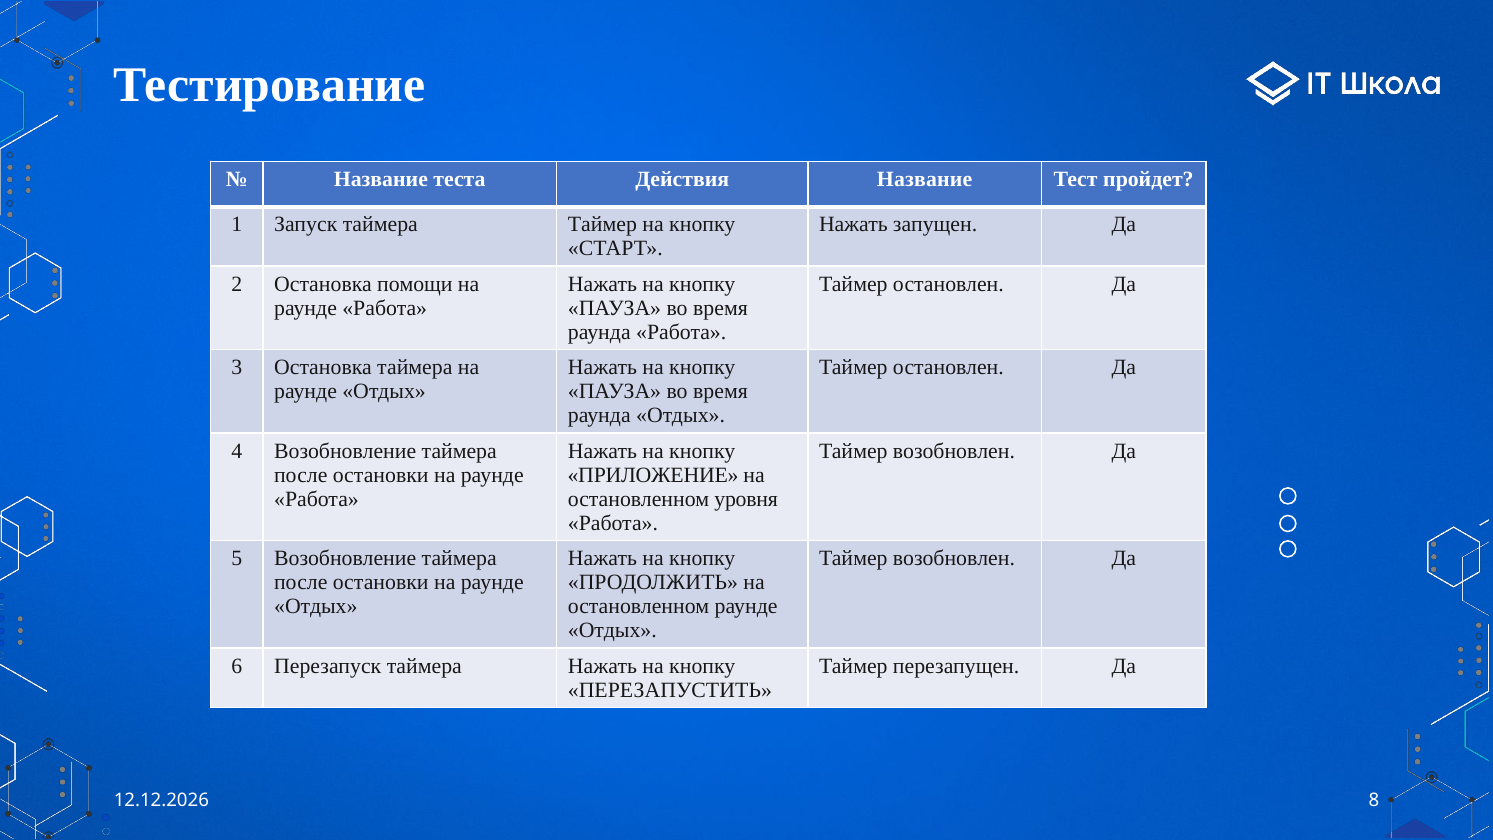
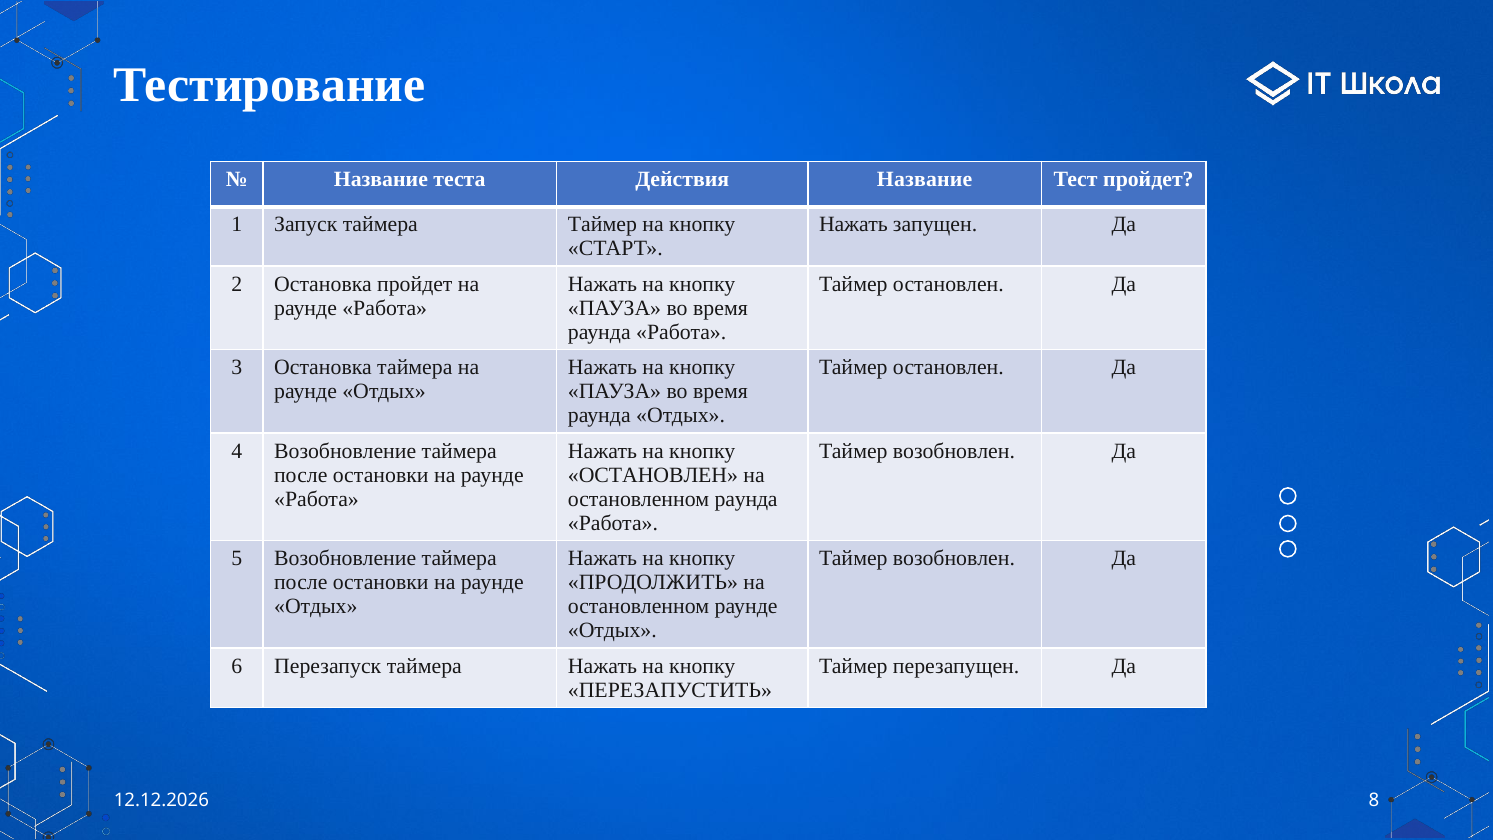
Остановка помощи: помощи -> пройдет (415, 284)
ПРИЛОЖЕНИЕ: ПРИЛОЖЕНИЕ -> ОСТАНОВЛЕН (653, 475)
остановленном уровня: уровня -> раунда (746, 499)
